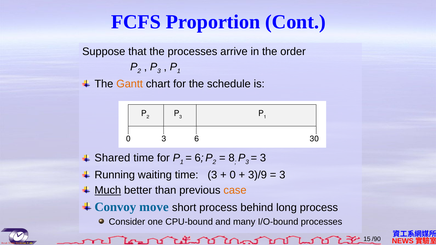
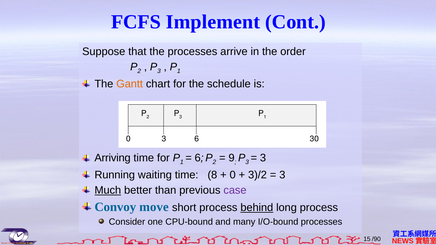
Proportion: Proportion -> Implement (213, 22)
Shared: Shared -> Arriving (113, 158)
8: 8 -> 9 (232, 158)
time 3: 3 -> 8 (212, 175)
3)/9: 3)/9 -> 3)/2 (257, 175)
case colour: orange -> purple (235, 190)
behind underline: none -> present (257, 208)
